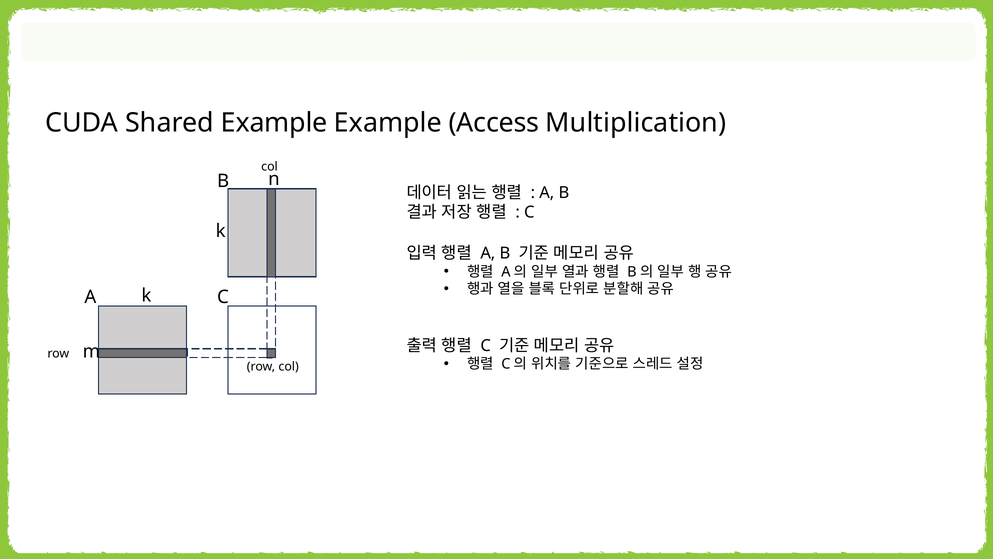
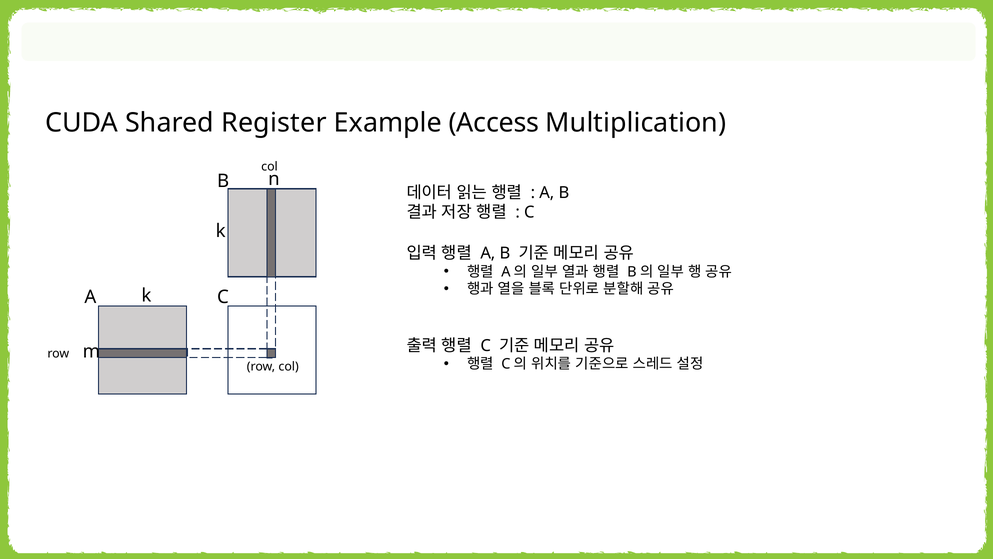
Shared Example: Example -> Register (274, 123)
